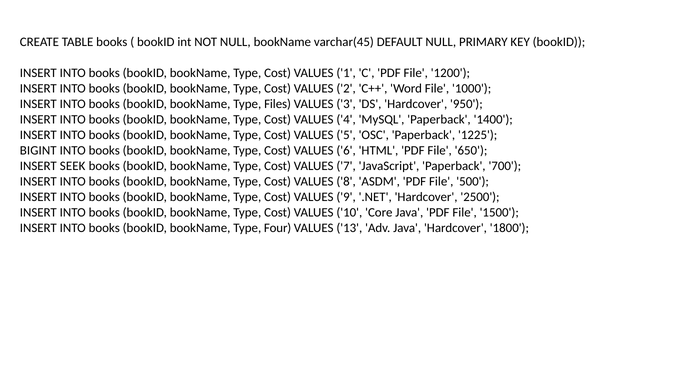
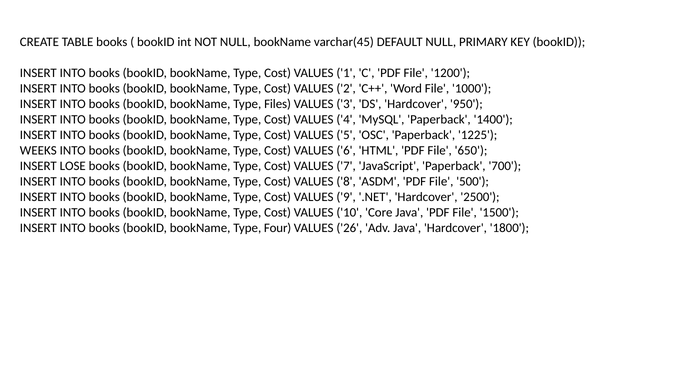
BIGINT: BIGINT -> WEEKS (38, 151)
SEEK: SEEK -> LOSE (73, 166)
13: 13 -> 26 (349, 228)
